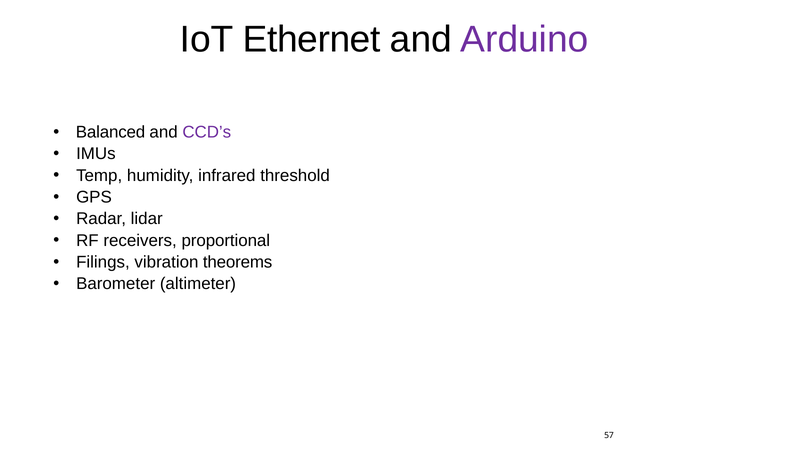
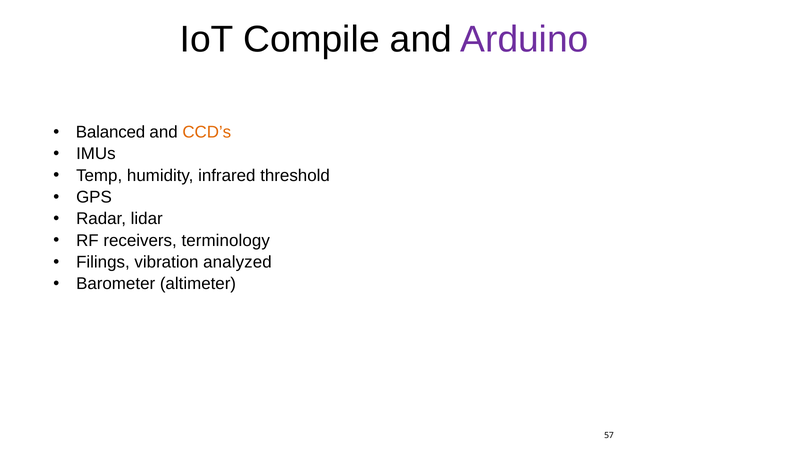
Ethernet: Ethernet -> Compile (311, 40)
CCD’s colour: purple -> orange (207, 132)
proportional: proportional -> terminology (226, 240)
theorems: theorems -> analyzed (237, 262)
